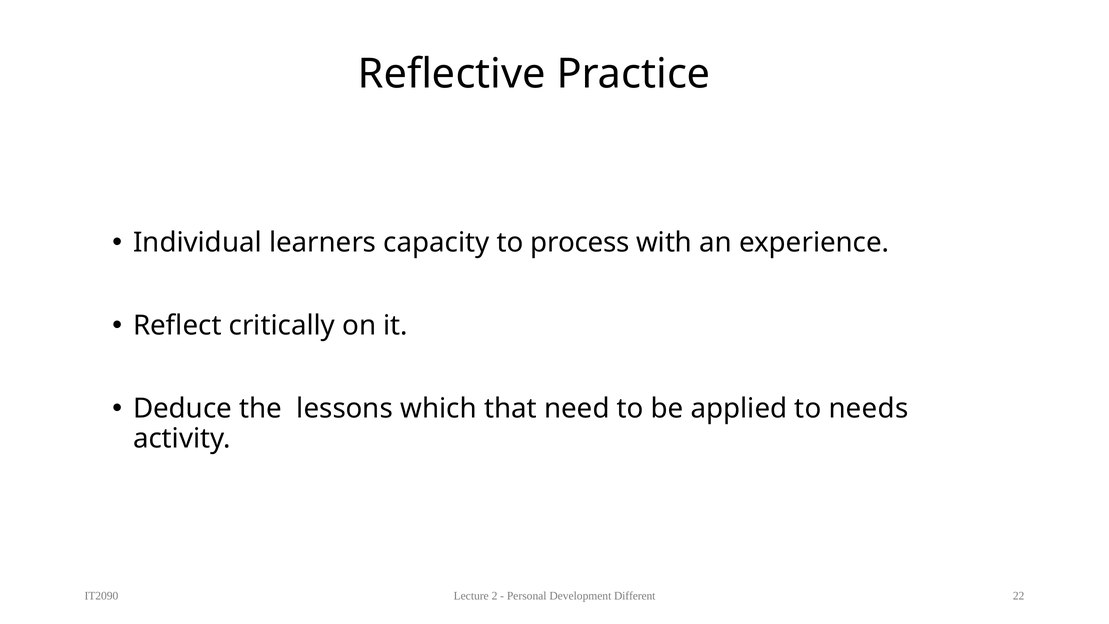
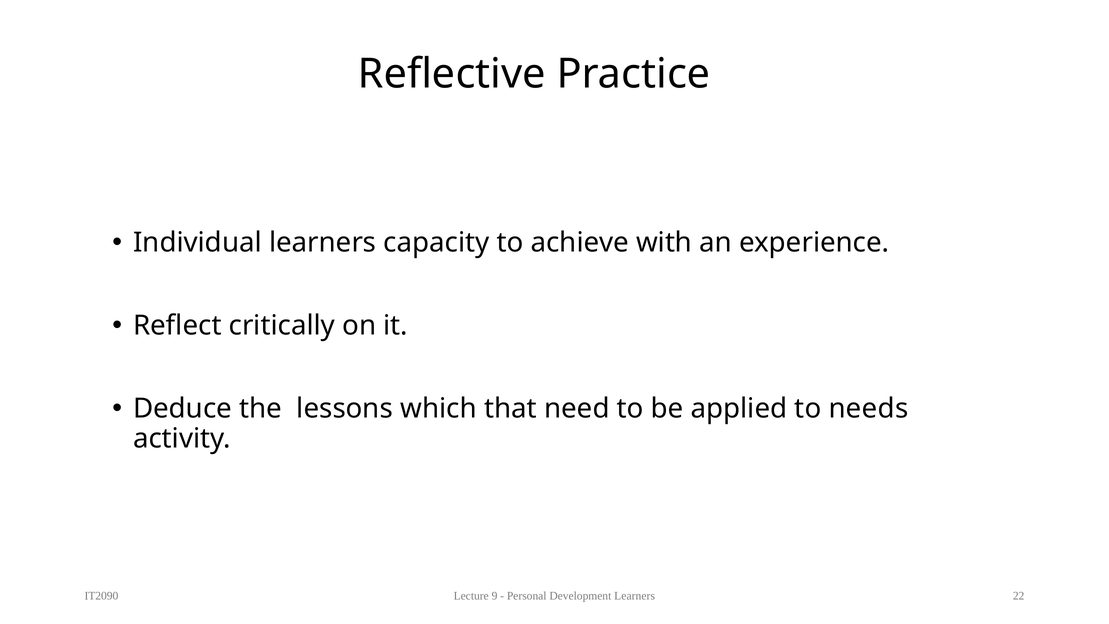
process: process -> achieve (580, 243)
2: 2 -> 9 (495, 596)
Development Different: Different -> Learners (635, 596)
